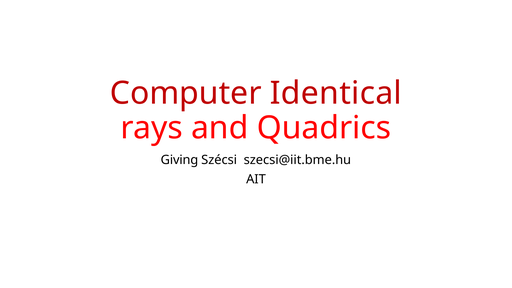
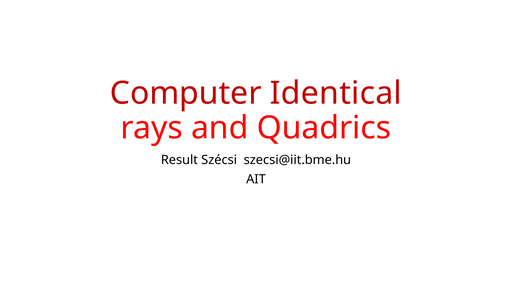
Giving: Giving -> Result (179, 160)
